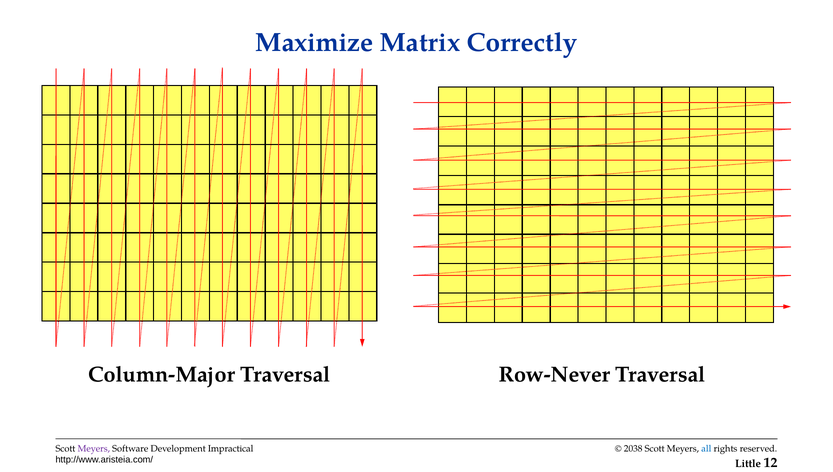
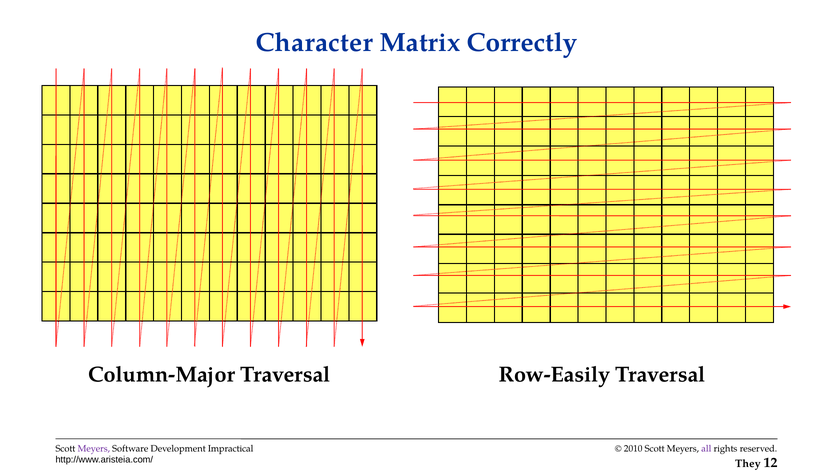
Maximize: Maximize -> Character (314, 42)
Row-Never: Row-Never -> Row-Easily (554, 375)
2038: 2038 -> 2010 (633, 449)
all colour: blue -> purple (706, 449)
Little: Little -> They (748, 464)
